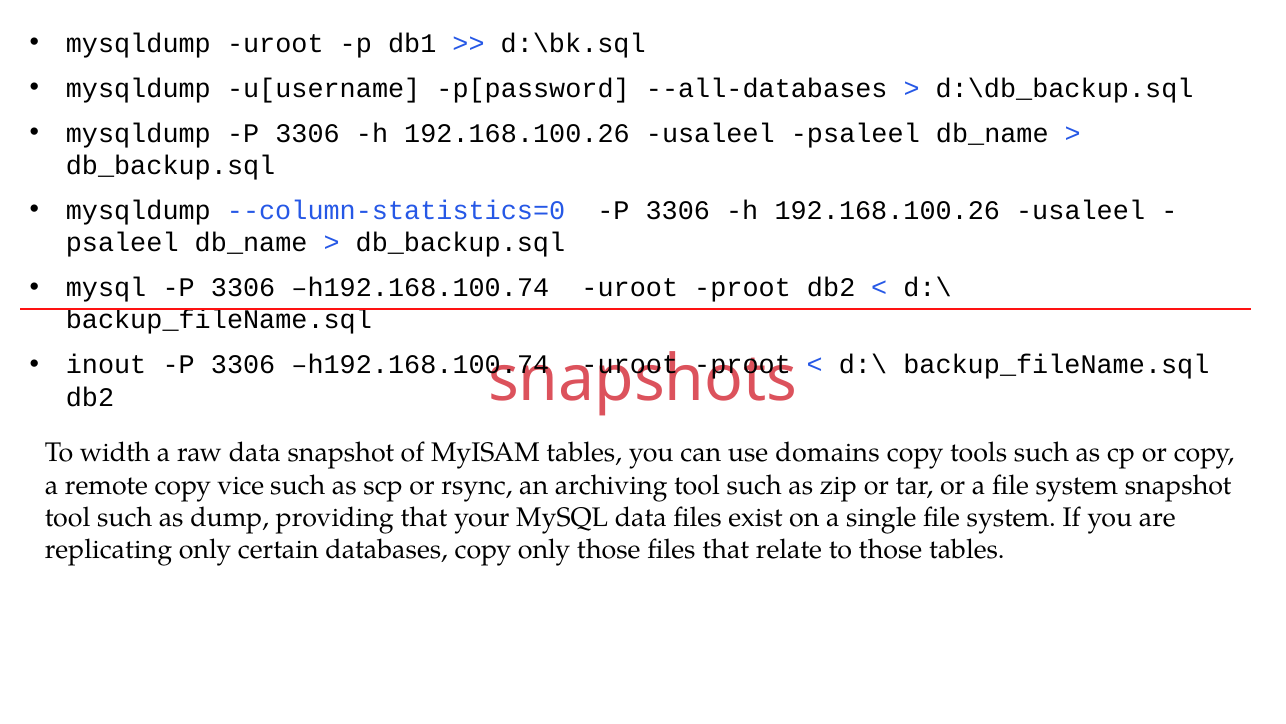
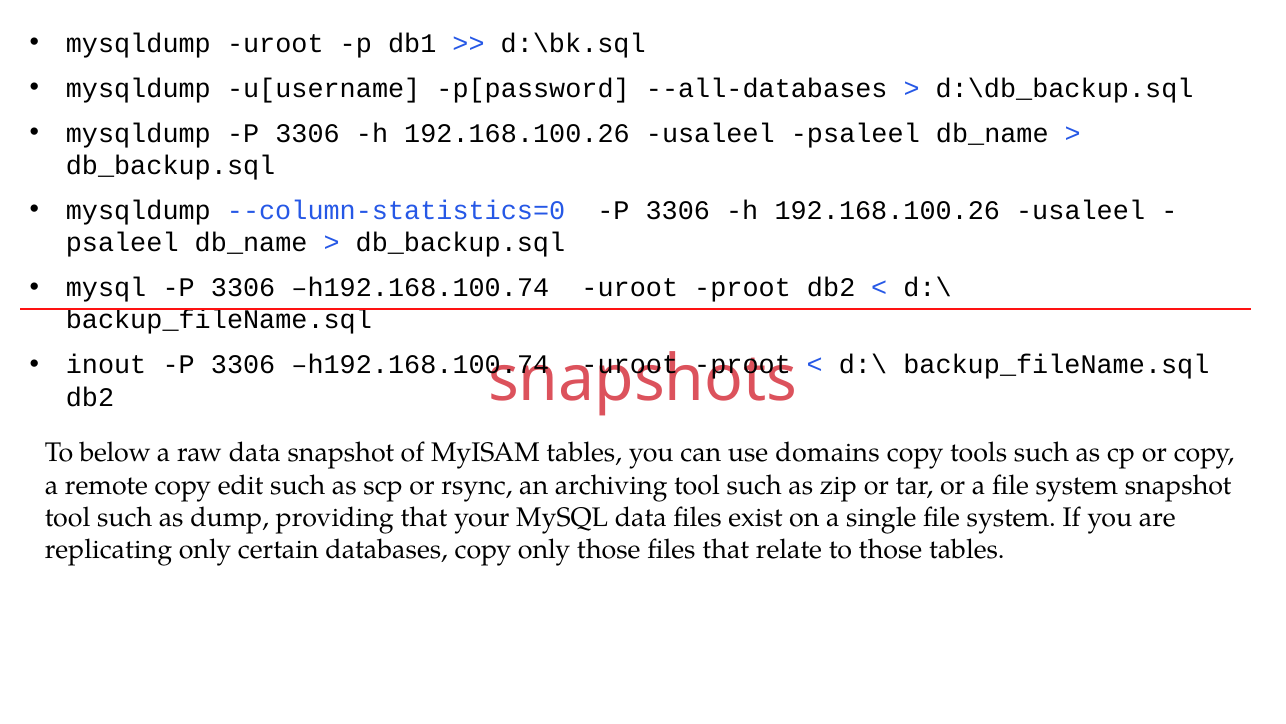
width: width -> below (115, 453)
vice: vice -> edit (241, 485)
